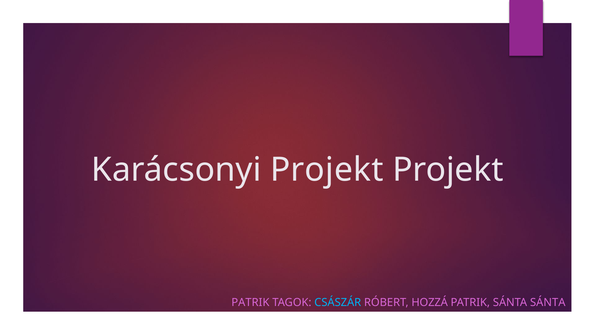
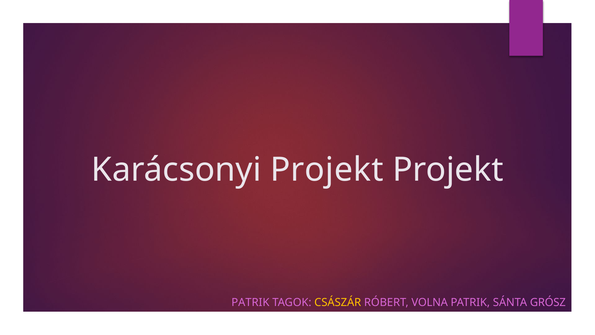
CSÁSZÁR colour: light blue -> yellow (338, 302)
HOZZÁ: HOZZÁ -> VOLNA (430, 302)
SÁNTA SÁNTA: SÁNTA -> GRÓSZ (548, 302)
